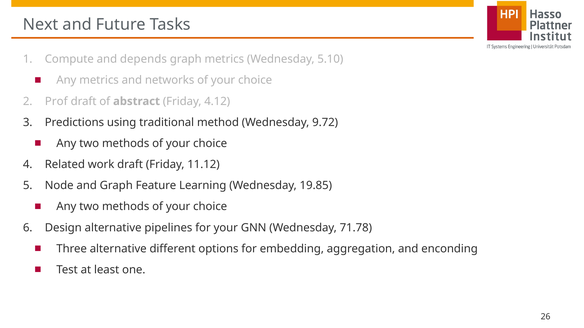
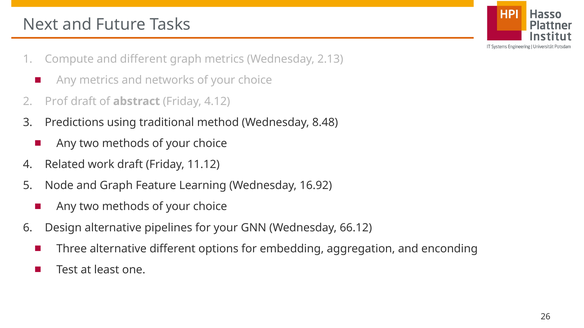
and depends: depends -> different (143, 59)
5.10: 5.10 -> 2.13 (330, 59)
9.72: 9.72 -> 8.48 (325, 123)
19.85: 19.85 -> 16.92 (316, 186)
71.78: 71.78 -> 66.12 (356, 228)
